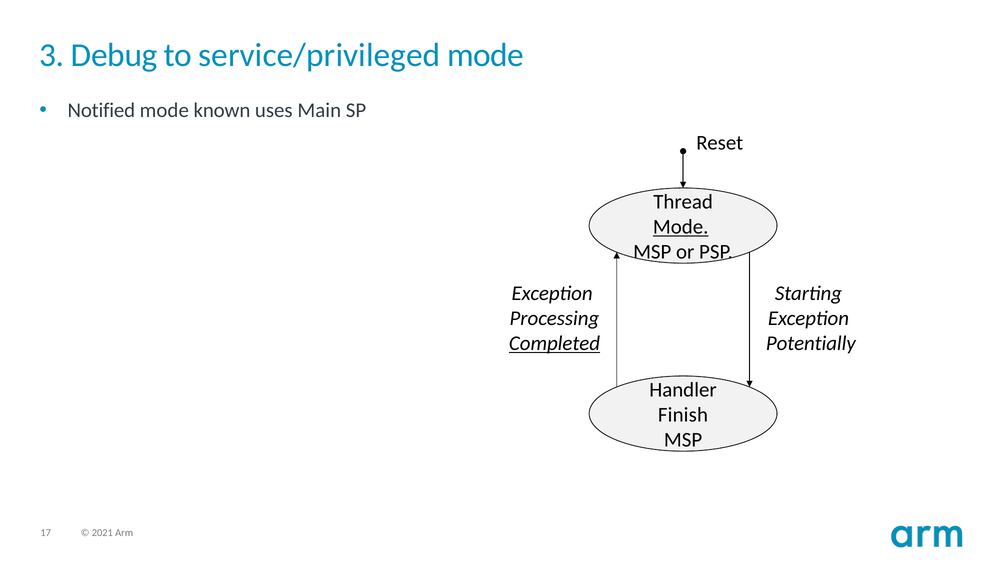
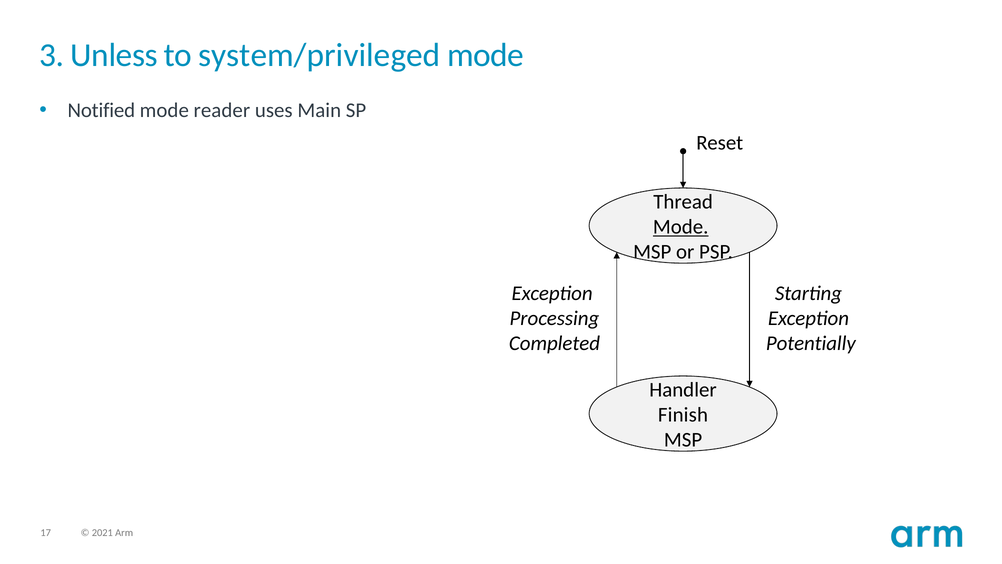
Debug: Debug -> Unless (114, 55)
service/privileged: service/privileged -> system/privileged (319, 55)
known: known -> reader (222, 110)
Completed underline: present -> none (554, 343)
